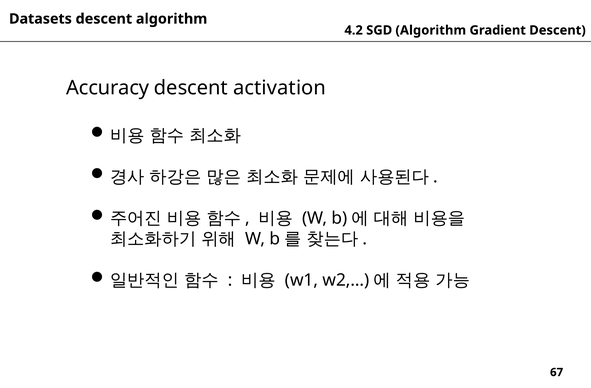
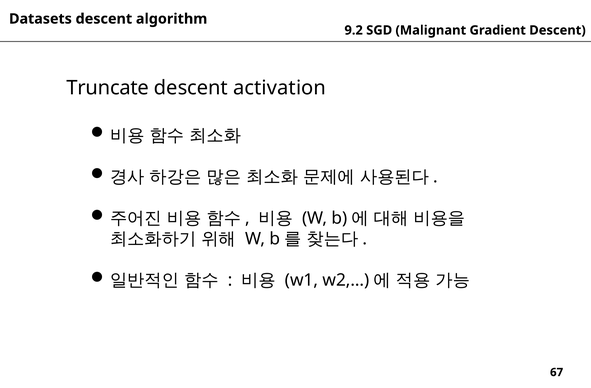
4.2: 4.2 -> 9.2 (354, 30)
SGD Algorithm: Algorithm -> Malignant (431, 30)
Accuracy: Accuracy -> Truncate (108, 88)
